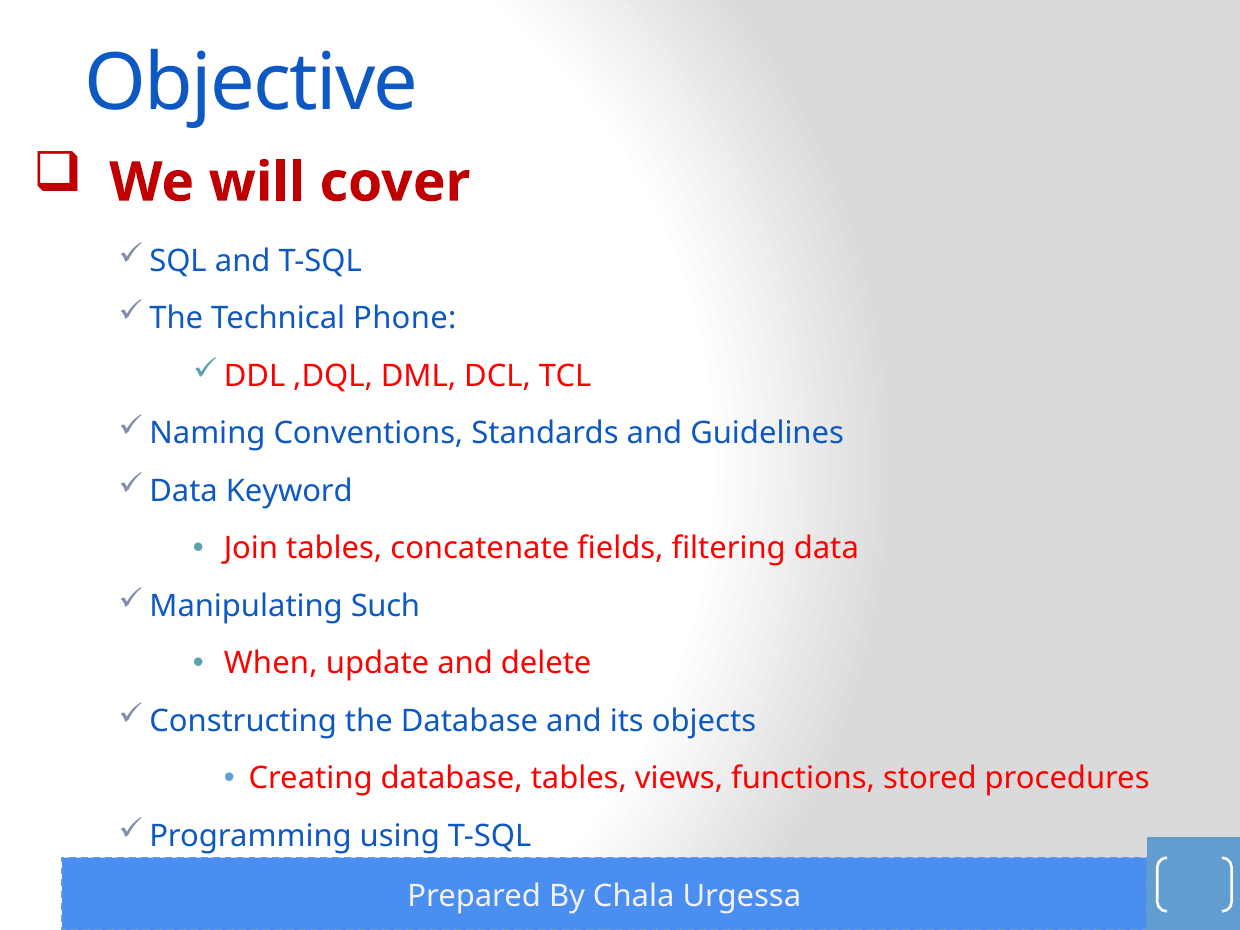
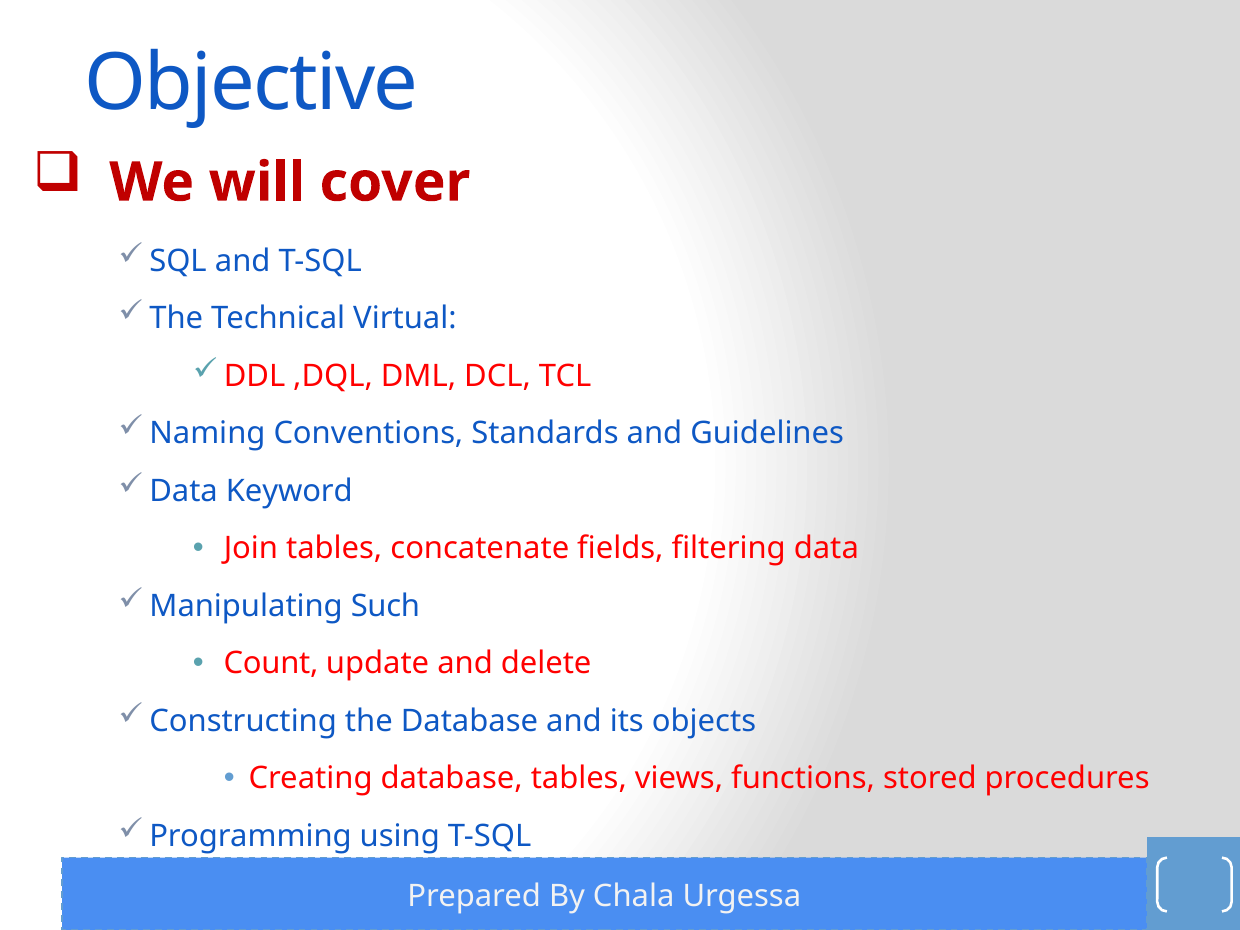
Phone: Phone -> Virtual (405, 318)
When: When -> Count (271, 664)
